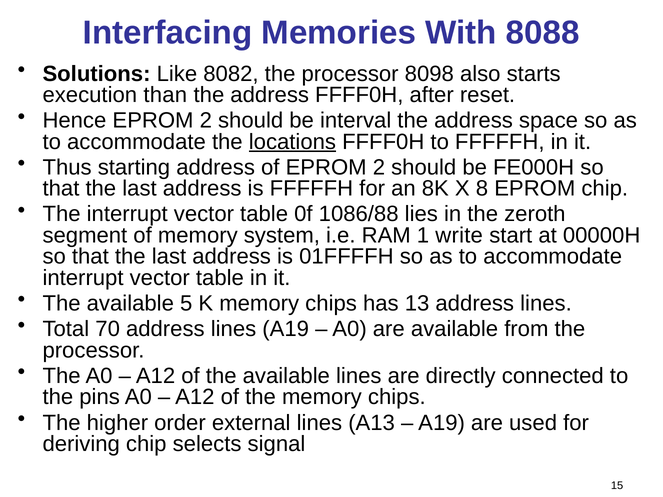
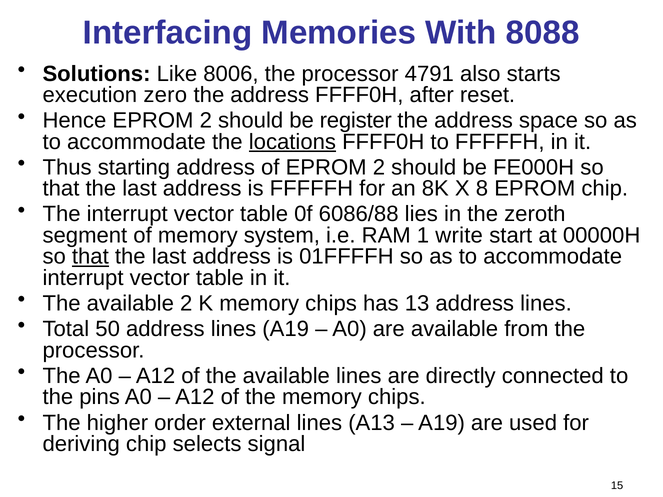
8082: 8082 -> 8006 (231, 74)
8098: 8098 -> 4791 (429, 74)
than: than -> zero (165, 95)
interval: interval -> register (356, 121)
1086/88: 1086/88 -> 6086/88 (359, 214)
that underline: none -> present (90, 257)
available 5: 5 -> 2 (186, 304)
70: 70 -> 50 (108, 329)
